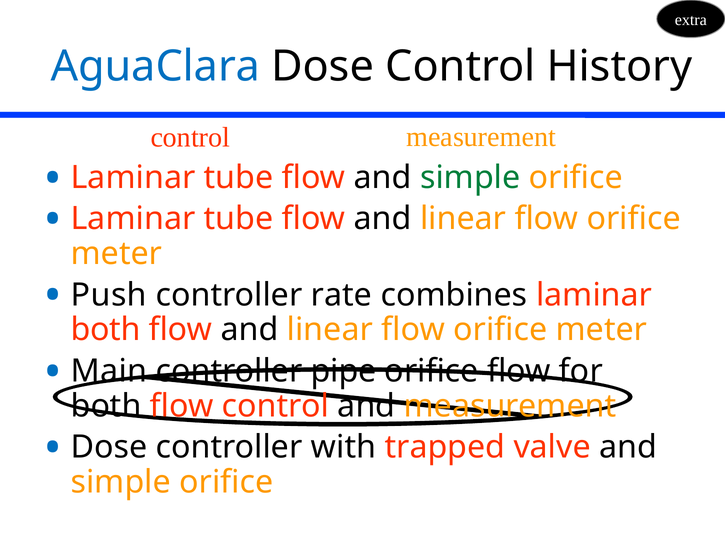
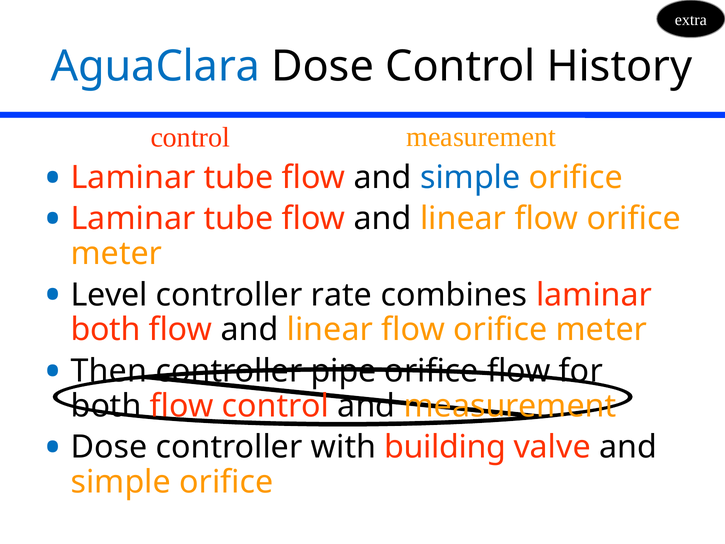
simple colour: green -> blue (470, 177)
Push: Push -> Level (109, 295)
Main: Main -> Then (109, 371)
trapped: trapped -> building (445, 447)
